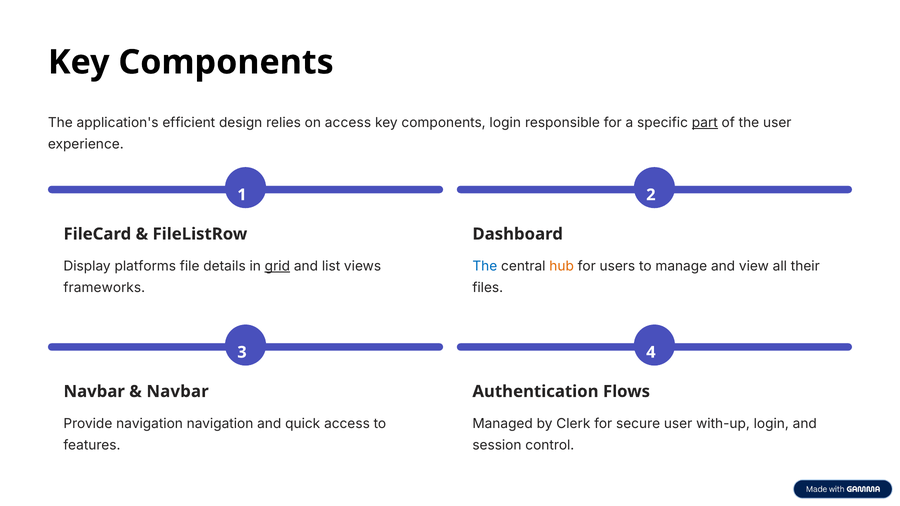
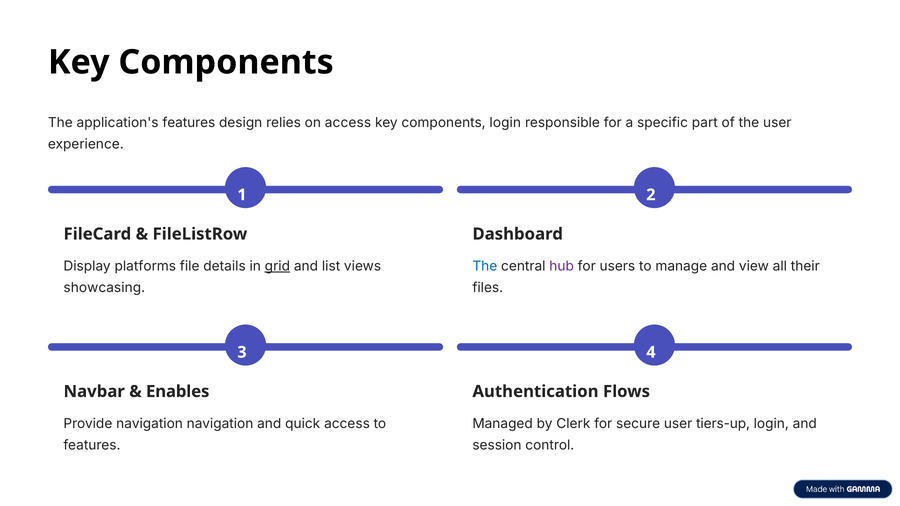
application's efficient: efficient -> features (189, 123)
part underline: present -> none (705, 123)
hub colour: orange -> purple (562, 266)
frameworks: frameworks -> showcasing (104, 288)
Navbar: Navbar -> Enables (178, 392)
with-up: with-up -> tiers-up (723, 424)
